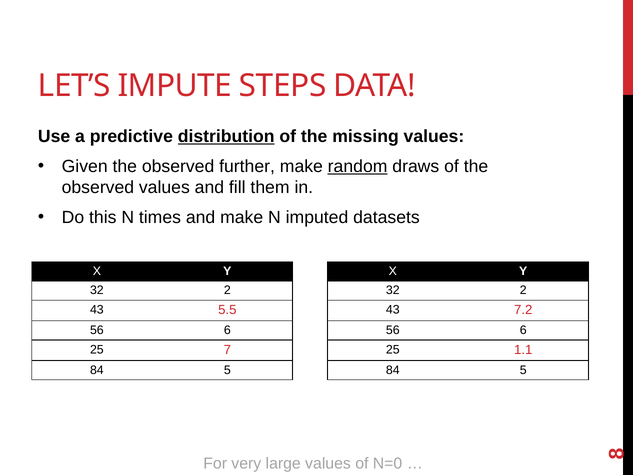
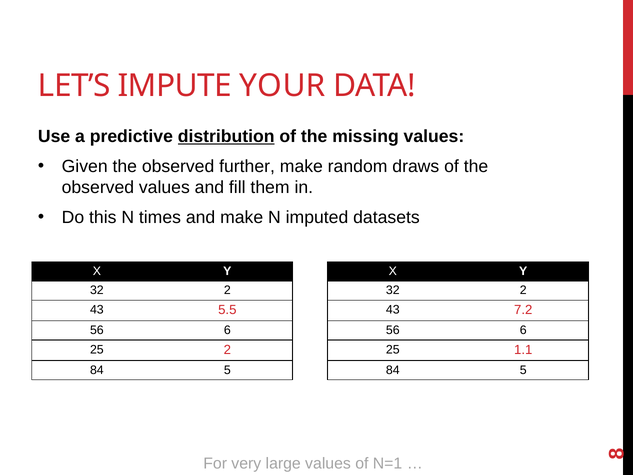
STEPS: STEPS -> YOUR (282, 86)
random underline: present -> none (358, 166)
25 7: 7 -> 2 (227, 350)
N=0: N=0 -> N=1 (388, 463)
